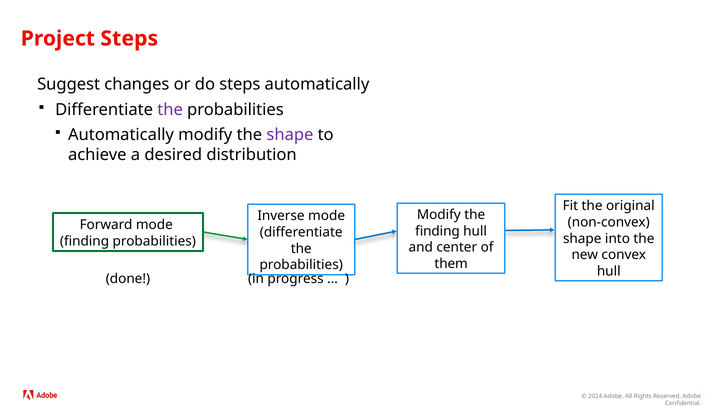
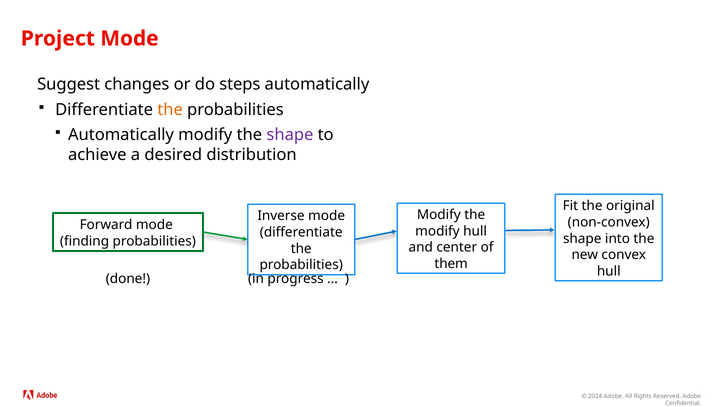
Project Steps: Steps -> Mode (129, 39)
the colour: purple -> orange (170, 110)
finding: finding -> modify (437, 231)
